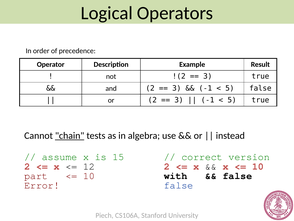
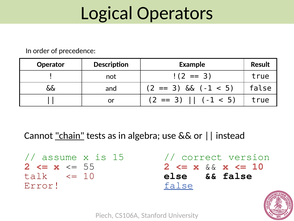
12: 12 -> 55 (89, 166)
part: part -> talk (36, 175)
with: with -> else (176, 175)
false underline: none -> present (179, 185)
